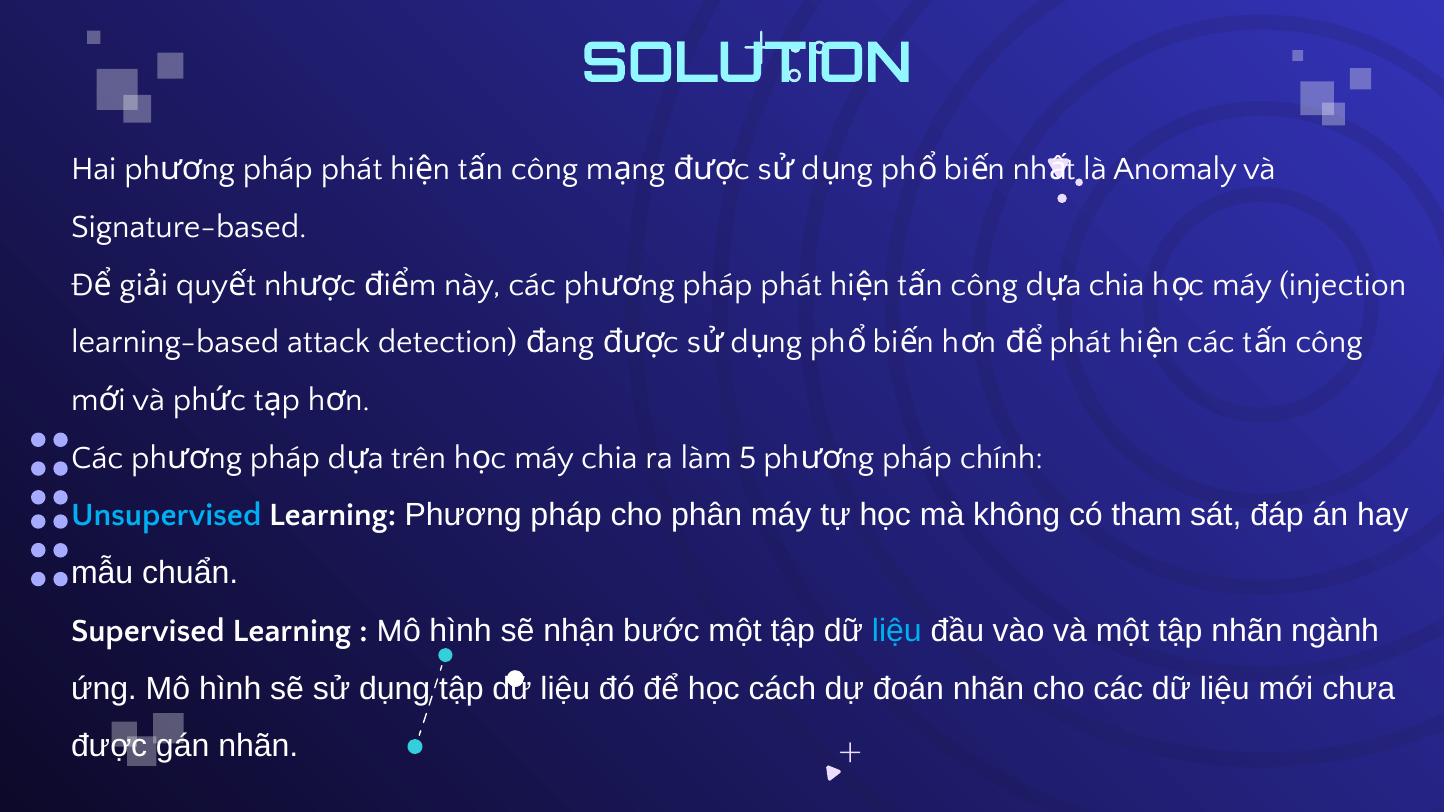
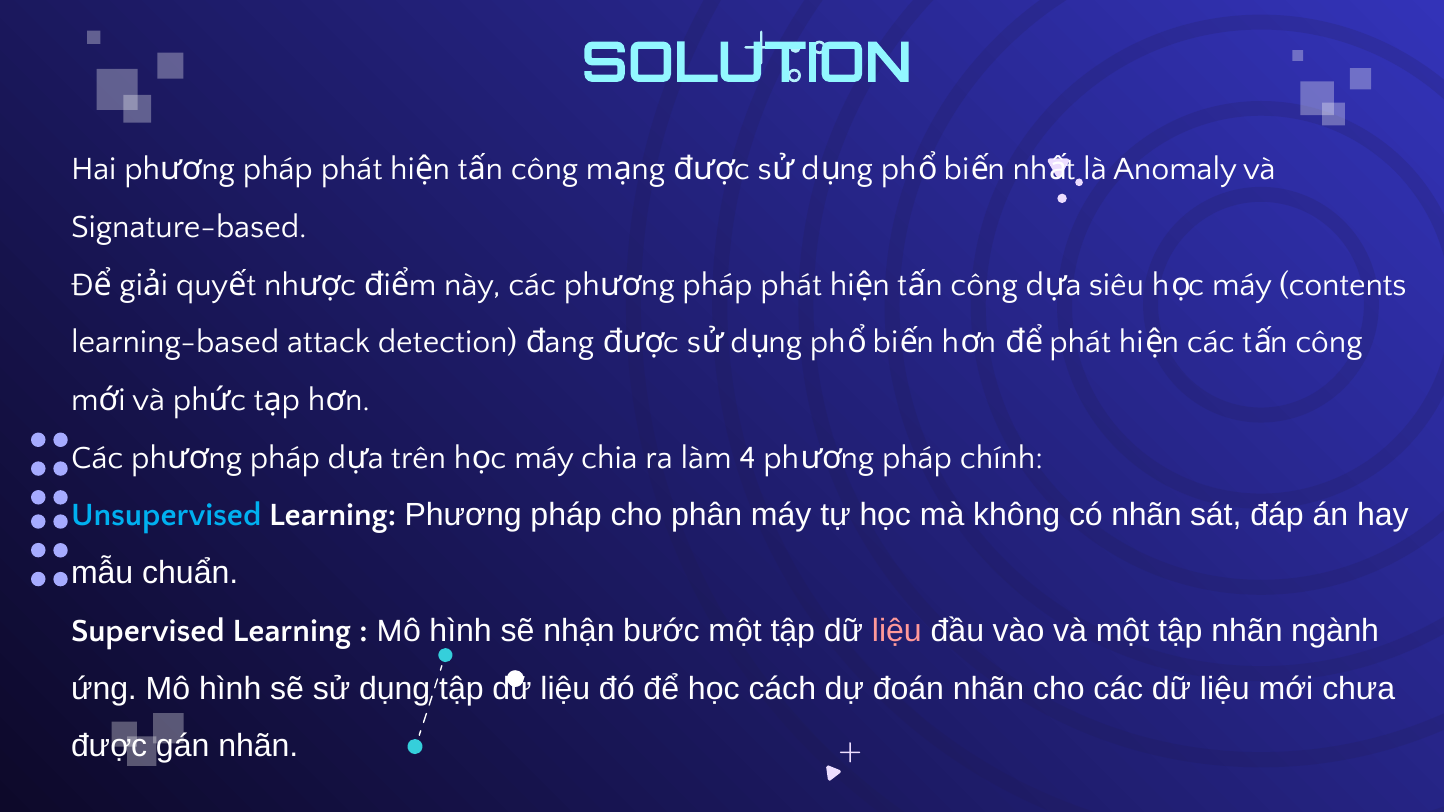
chia: chia -> siêu (1116, 285)
injection: injection -> contents (1343, 285)
5: 5 -> 4 (748, 458)
có tham: tham -> nhãn (1147, 516)
liệu colour: light blue -> pink (897, 631)
